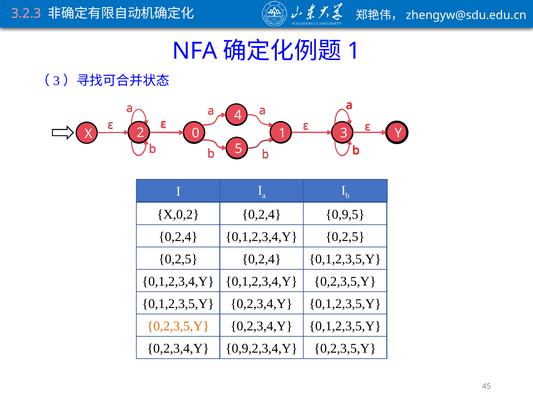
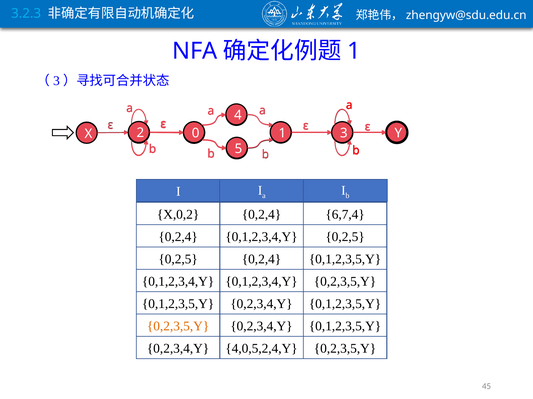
3.2.3 colour: pink -> light blue (26, 14)
0,9,5: 0,9,5 -> 6,7,4 (345, 215)
0,9,2,3,4,Y: 0,9,2,3,4,Y -> 4,0,5,2,4,Y (261, 349)
